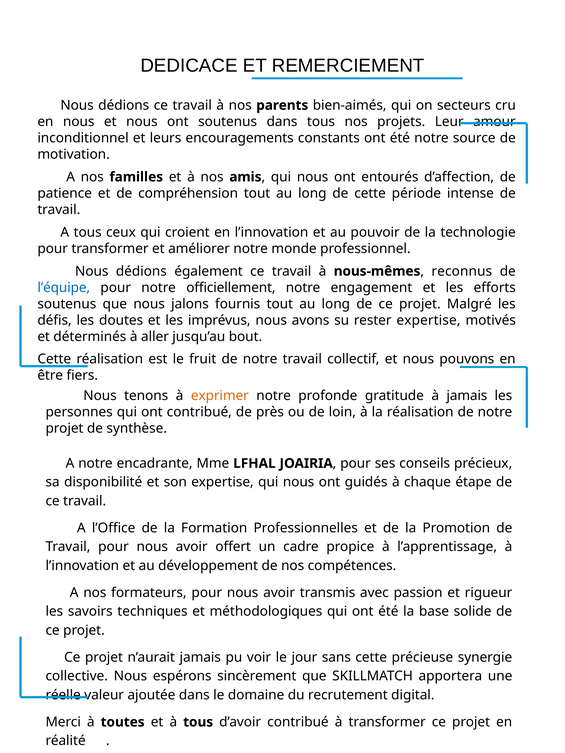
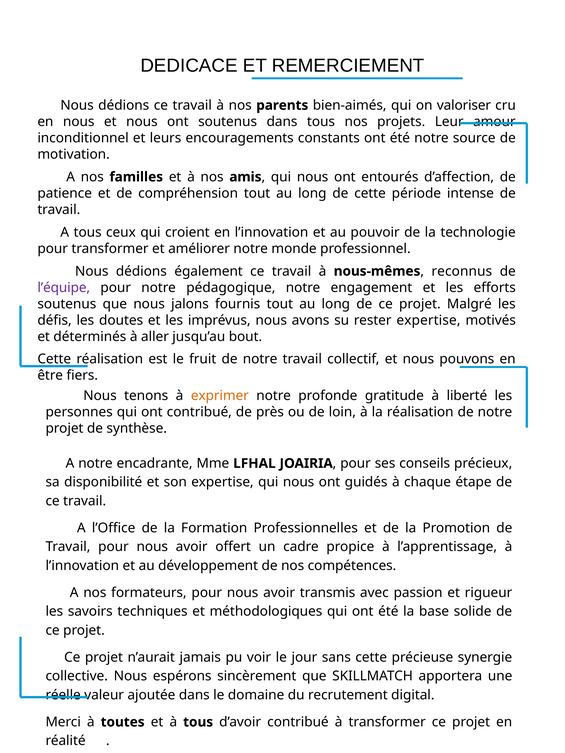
secteurs: secteurs -> valoriser (464, 105)
l’équipe colour: blue -> purple (64, 288)
officiellement: officiellement -> pédagogique (231, 288)
à jamais: jamais -> liberté (467, 396)
